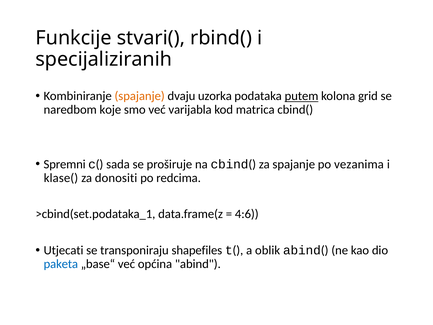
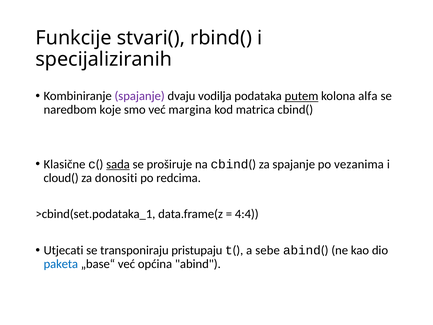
spajanje colour: orange -> purple (140, 96)
uzorka: uzorka -> vodilja (215, 96)
grid: grid -> alfa (368, 96)
varijabla: varijabla -> margina (190, 110)
Spremni: Spremni -> Klasične (65, 164)
sada underline: none -> present (118, 164)
klase(: klase( -> cloud( (61, 178)
4:6: 4:6 -> 4:4 (247, 214)
shapefiles: shapefiles -> pristupaju (197, 250)
oblik: oblik -> sebe (268, 250)
